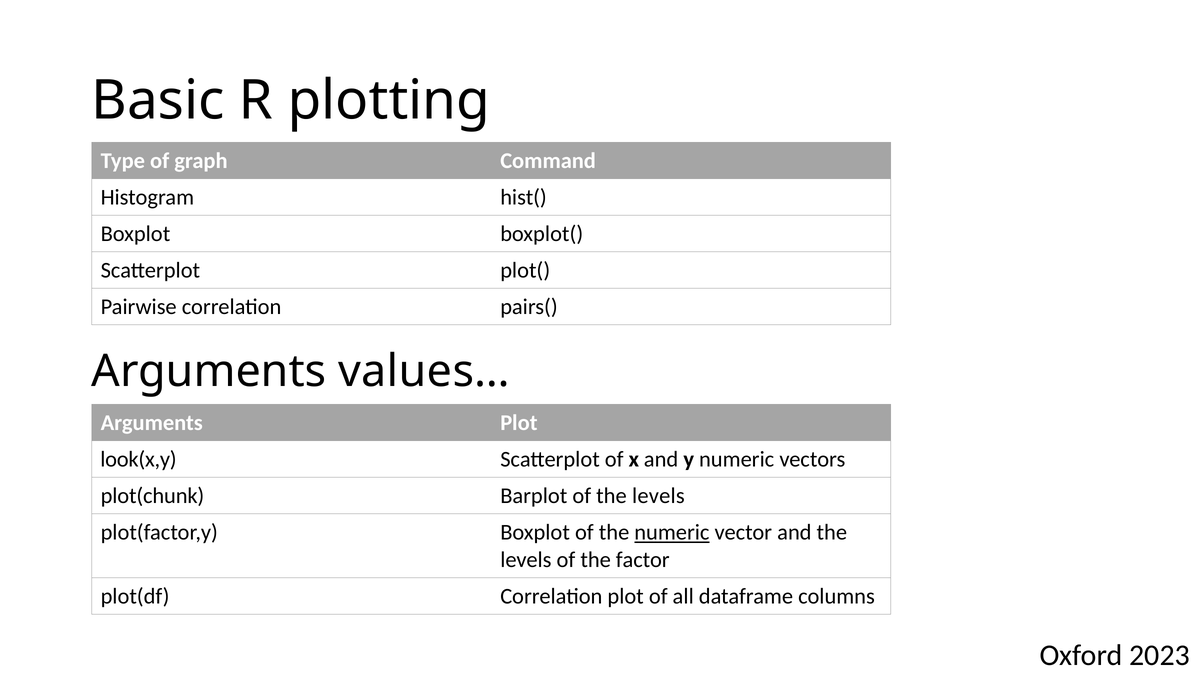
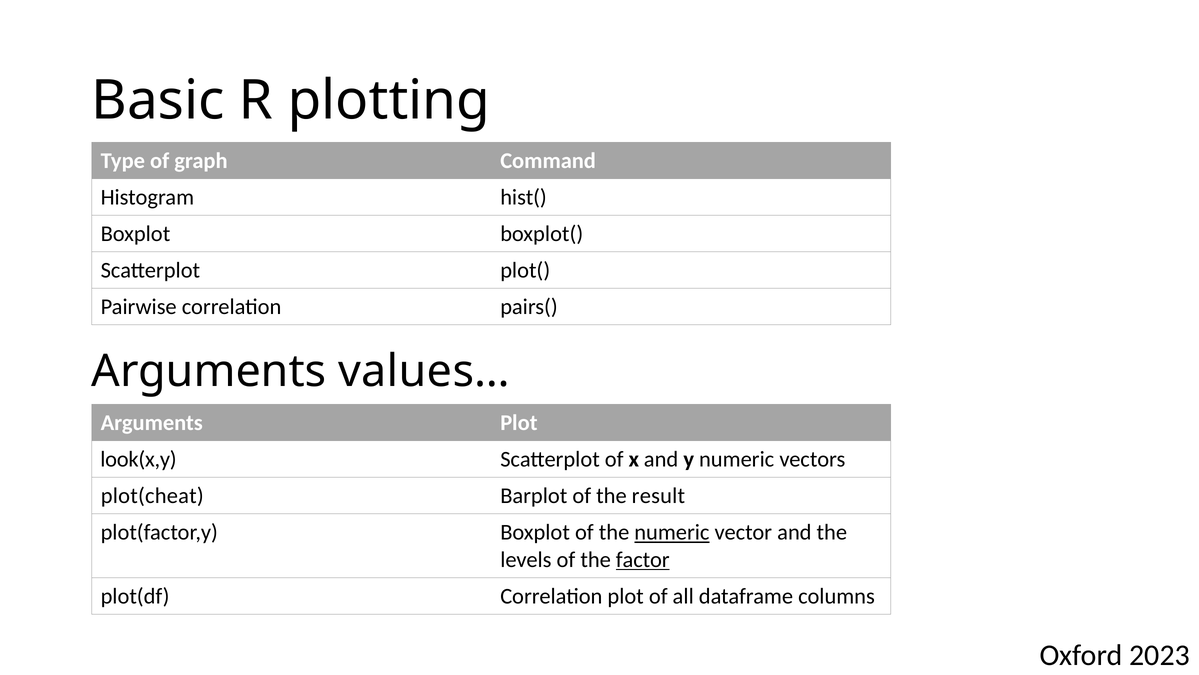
plot(chunk: plot(chunk -> plot(cheat (152, 496)
of the levels: levels -> result (658, 496)
factor underline: none -> present (643, 559)
